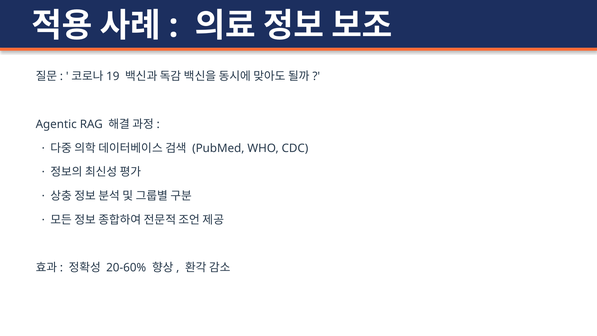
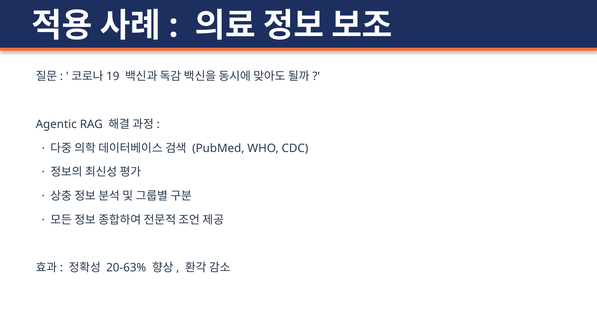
20-60%: 20-60% -> 20-63% (126, 268)
